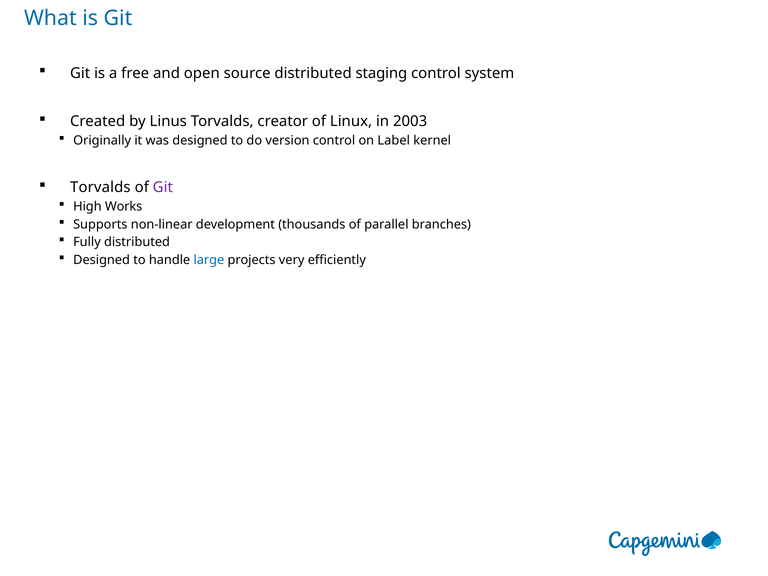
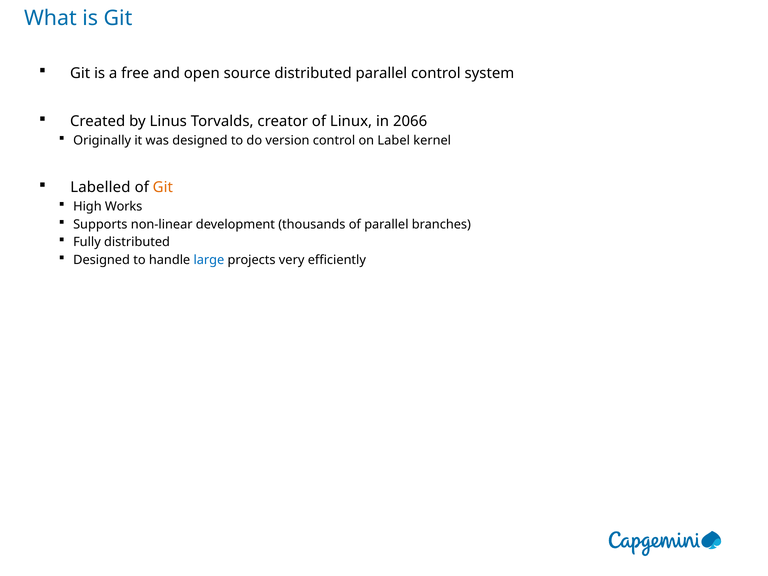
distributed staging: staging -> parallel (381, 73)
2003: 2003 -> 2066 (410, 121)
Torvalds: Torvalds -> Labelled (100, 188)
Git colour: purple -> orange (163, 188)
